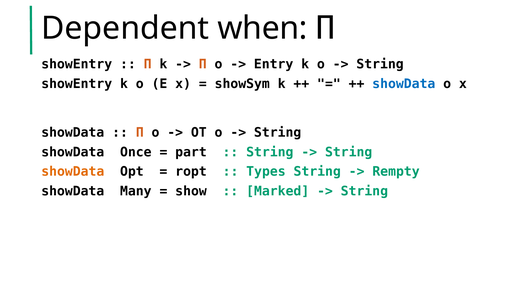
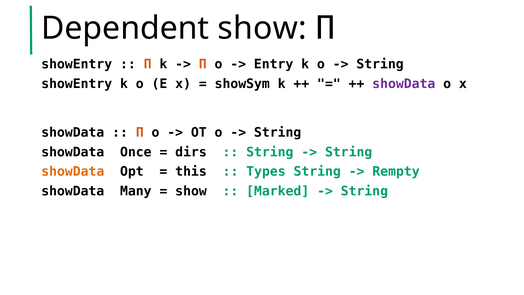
Dependent when: when -> show (262, 28)
showData colour: blue -> purple (404, 84)
part: part -> dirs (191, 152)
ropt: ropt -> this (191, 172)
